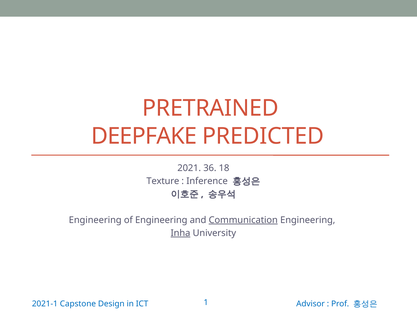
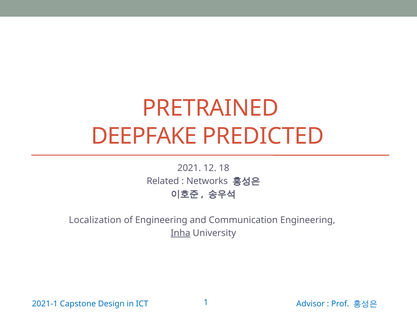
36: 36 -> 12 (210, 168)
Texture: Texture -> Related (163, 181)
Inference: Inference -> Networks (207, 181)
Engineering: Engineering -> Localization (95, 220)
Communication underline: present -> none (243, 220)
